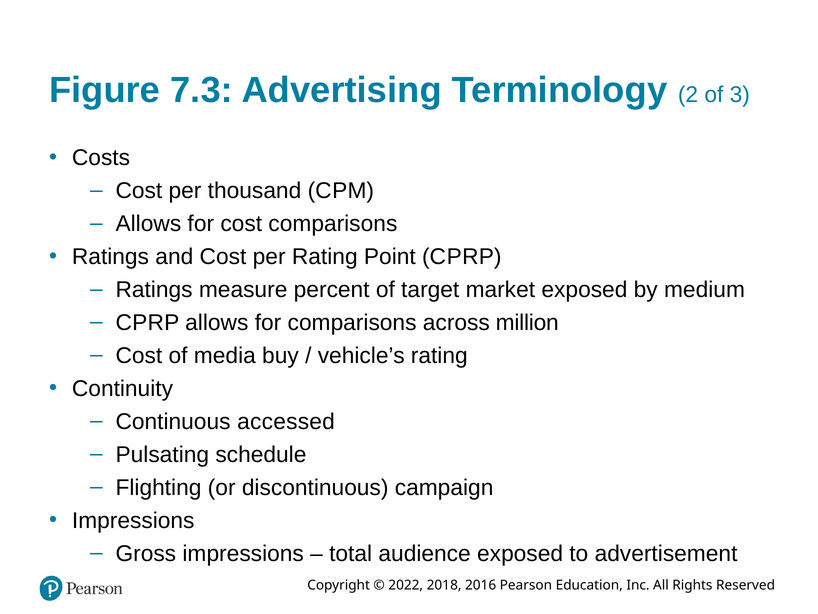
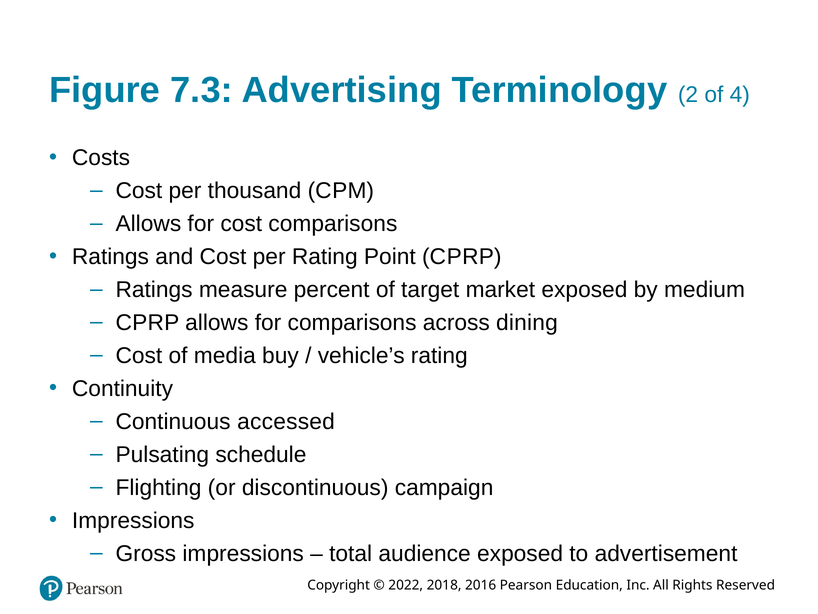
3: 3 -> 4 (740, 94)
million: million -> dining (527, 322)
